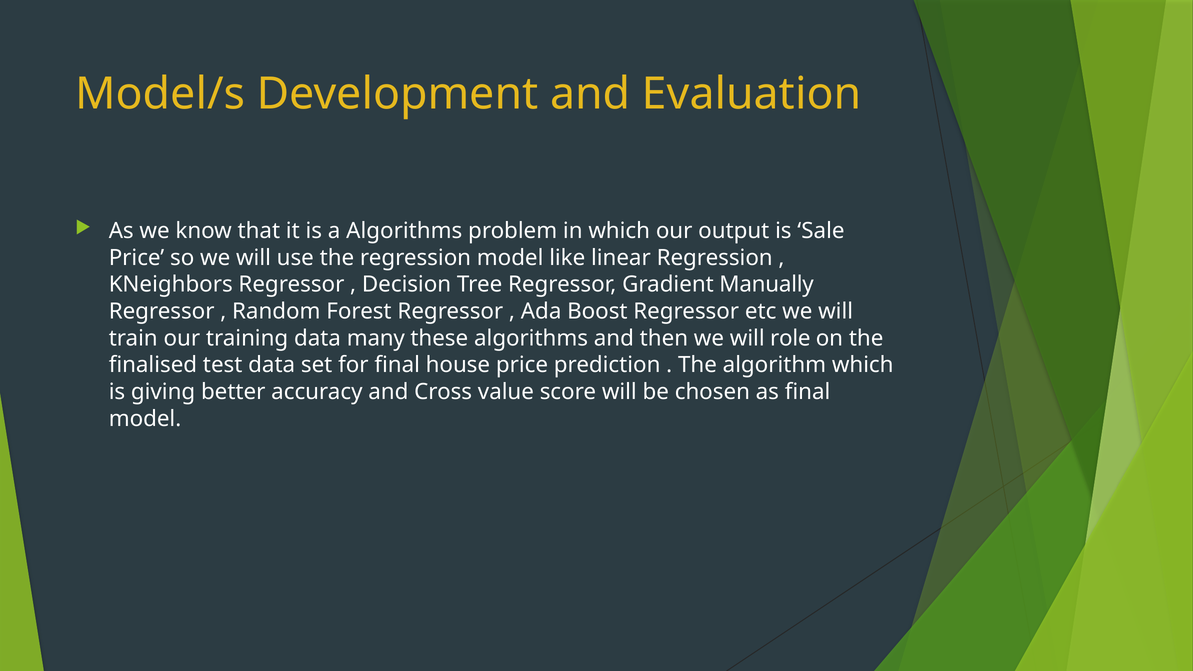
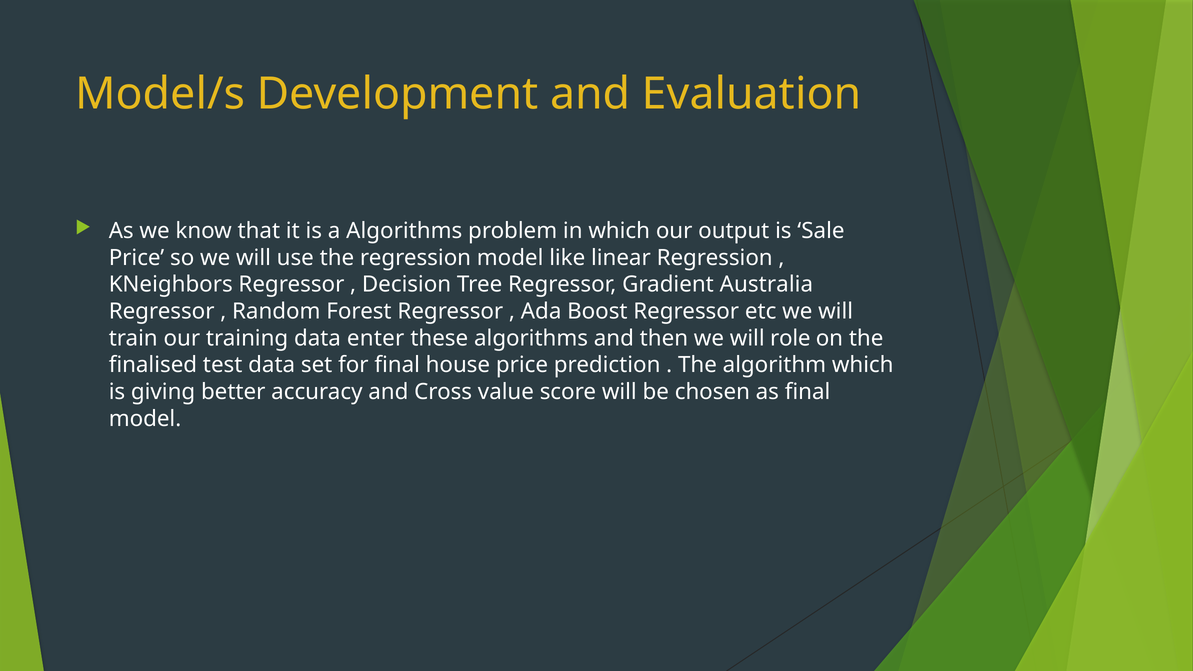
Manually: Manually -> Australia (766, 285)
many: many -> enter (376, 338)
